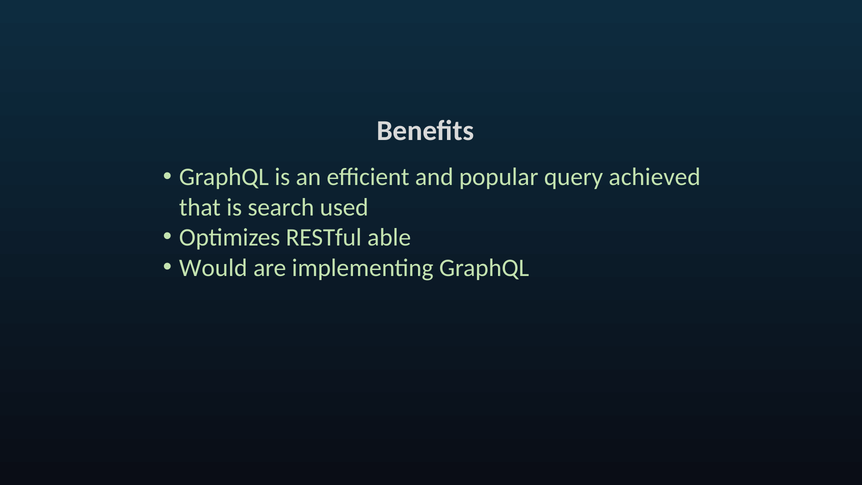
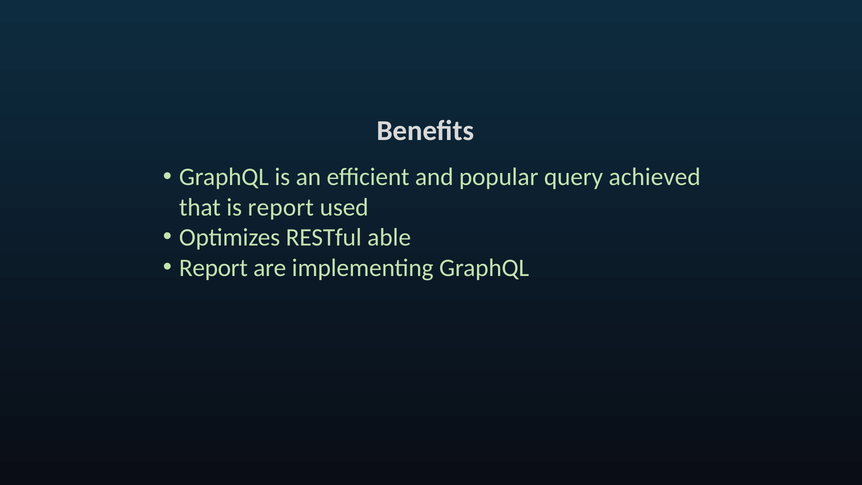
is search: search -> report (281, 207)
Would: Would -> Report (213, 268)
